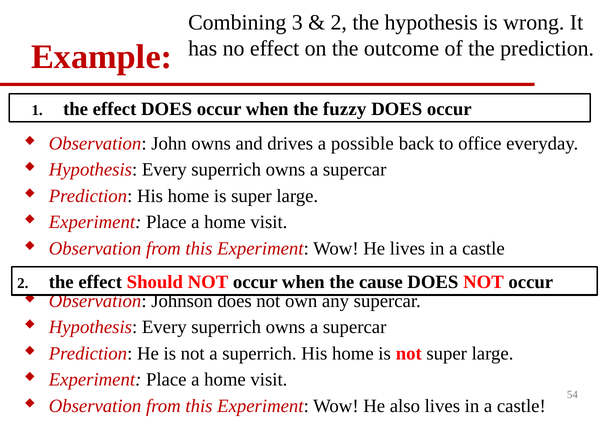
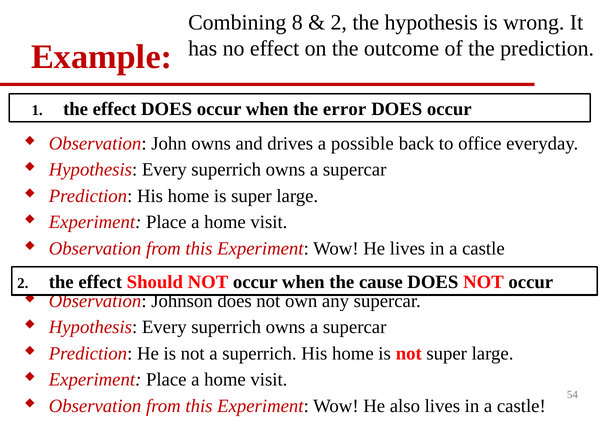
3: 3 -> 8 (297, 22)
fuzzy: fuzzy -> error (345, 109)
